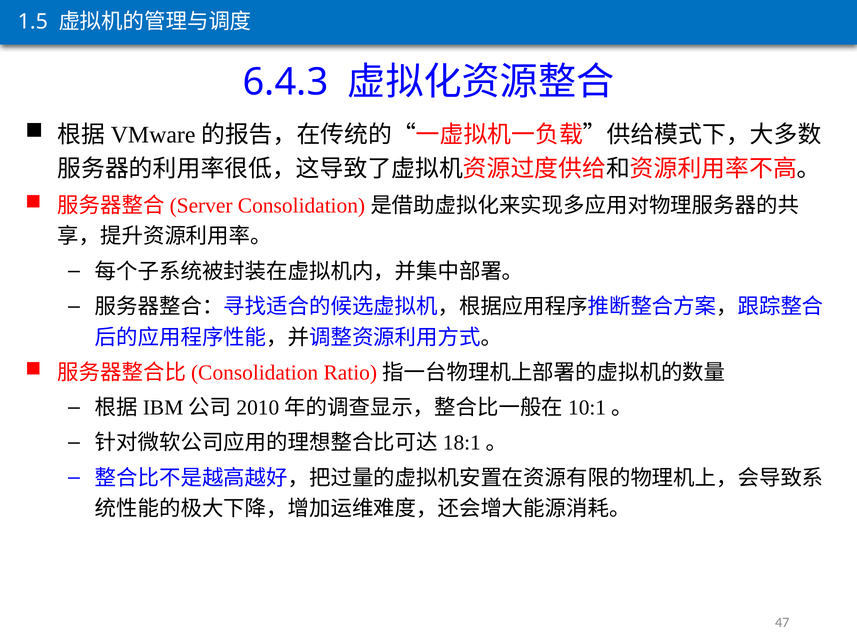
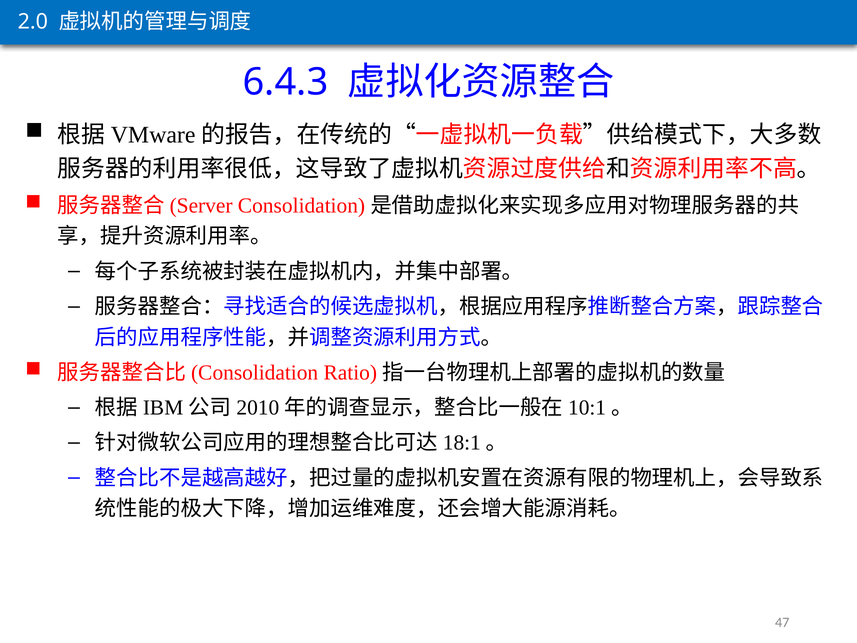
1.5: 1.5 -> 2.0 (33, 22)
